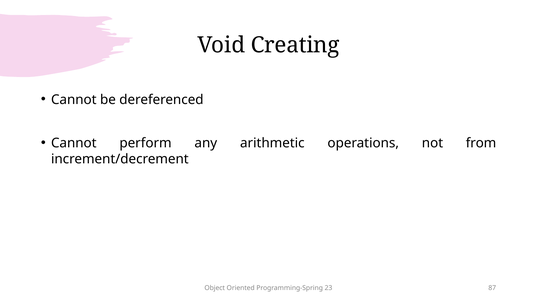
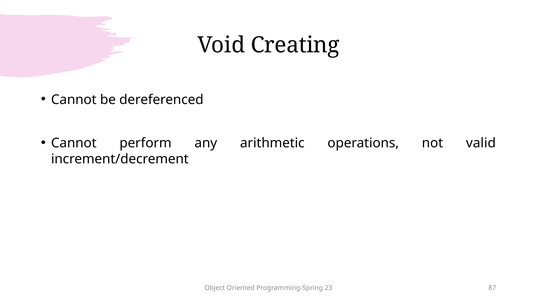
from: from -> valid (481, 143)
